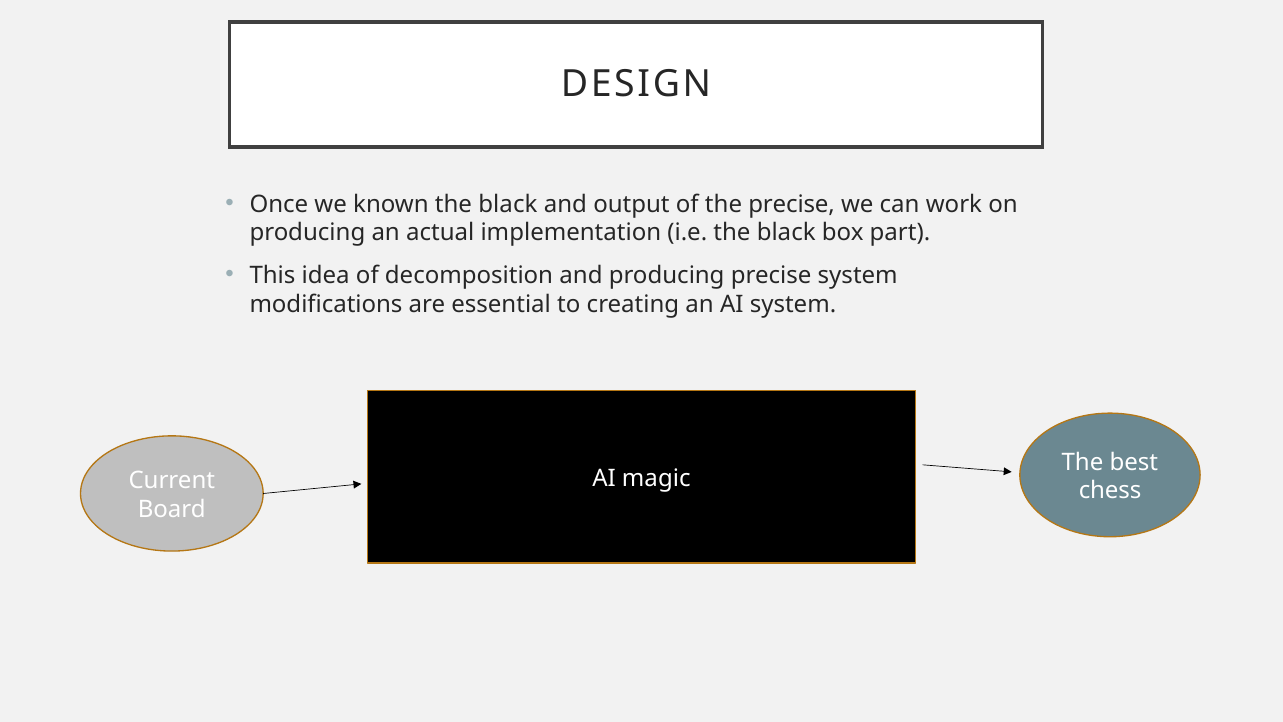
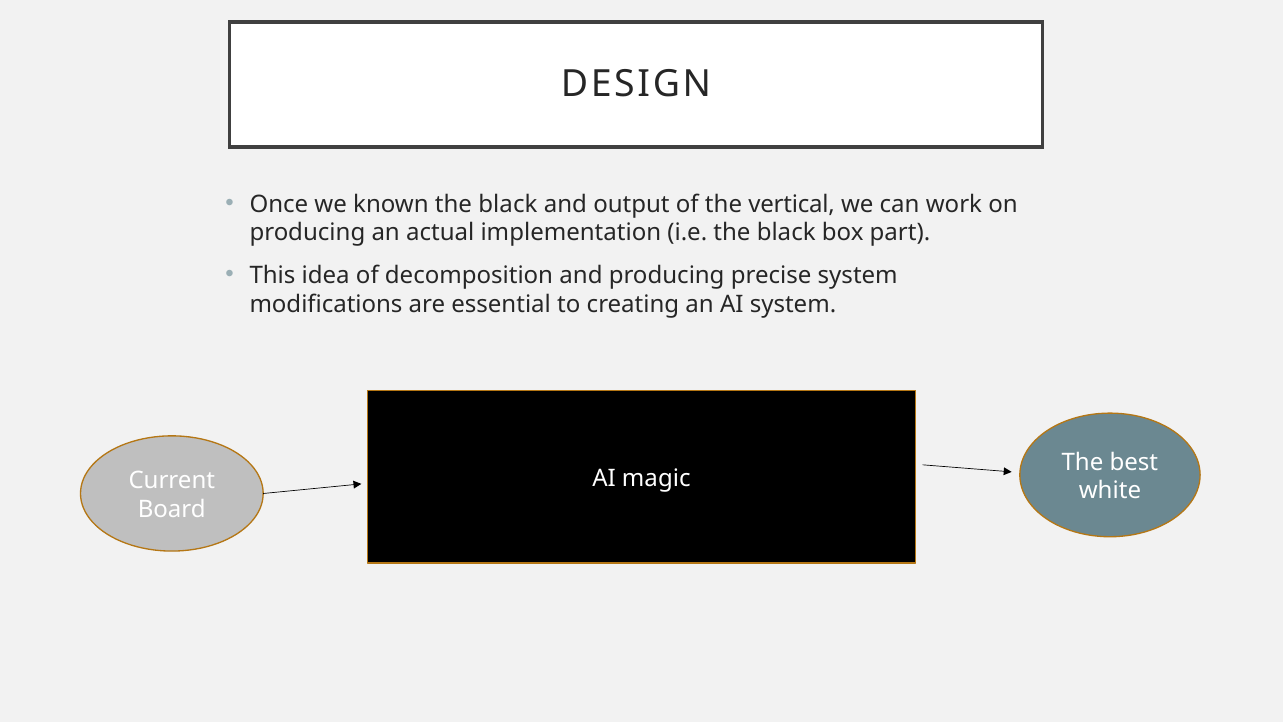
the precise: precise -> vertical (792, 204)
chess: chess -> white (1110, 491)
